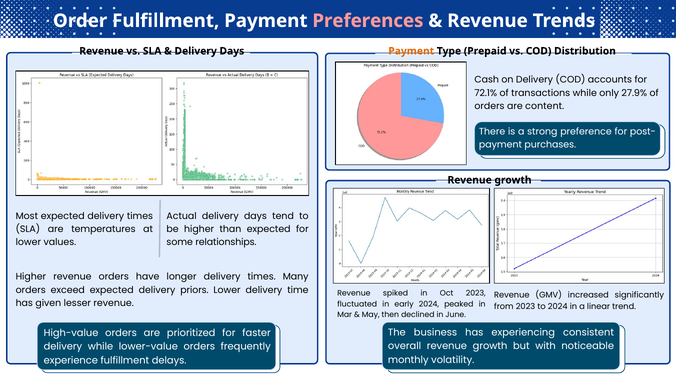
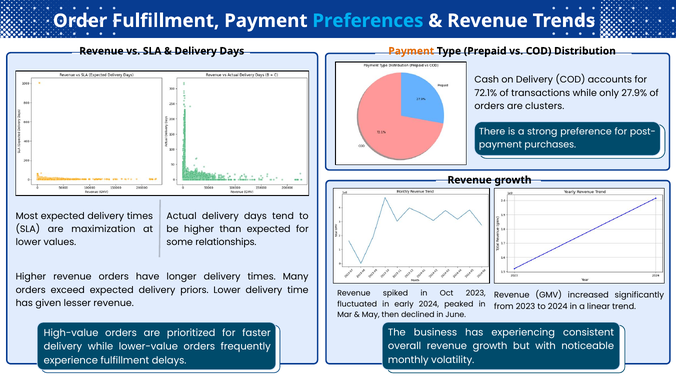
Preferences colour: pink -> light blue (368, 21)
content: content -> clusters (545, 106)
temperatures: temperatures -> maximization (103, 229)
